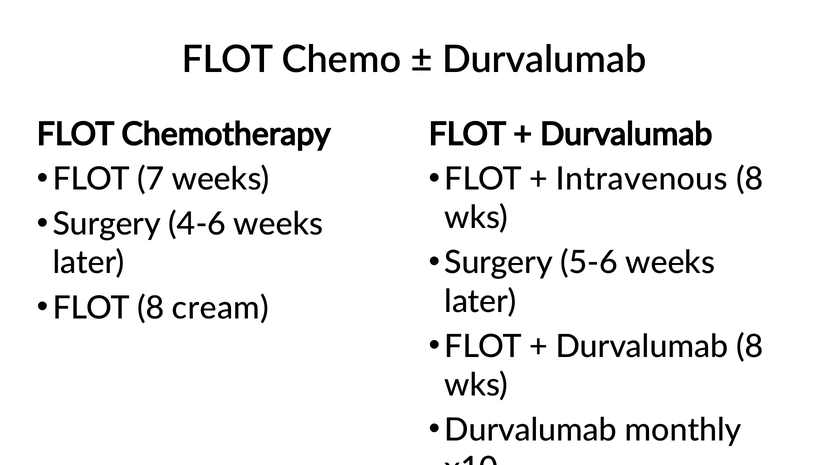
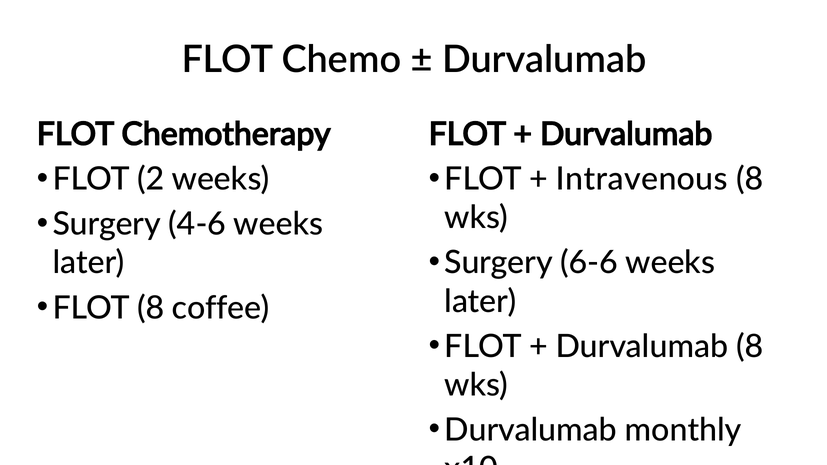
7: 7 -> 2 (151, 179)
5-6: 5-6 -> 6-6 (589, 263)
cream: cream -> coffee (221, 308)
